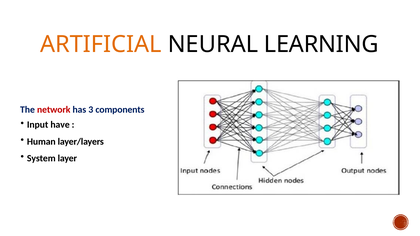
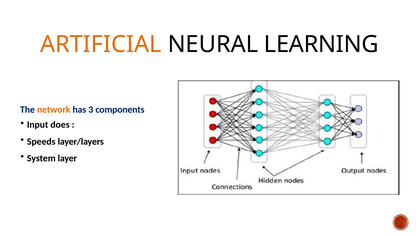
network colour: red -> orange (54, 110)
have: have -> does (60, 125)
Human: Human -> Speeds (41, 142)
